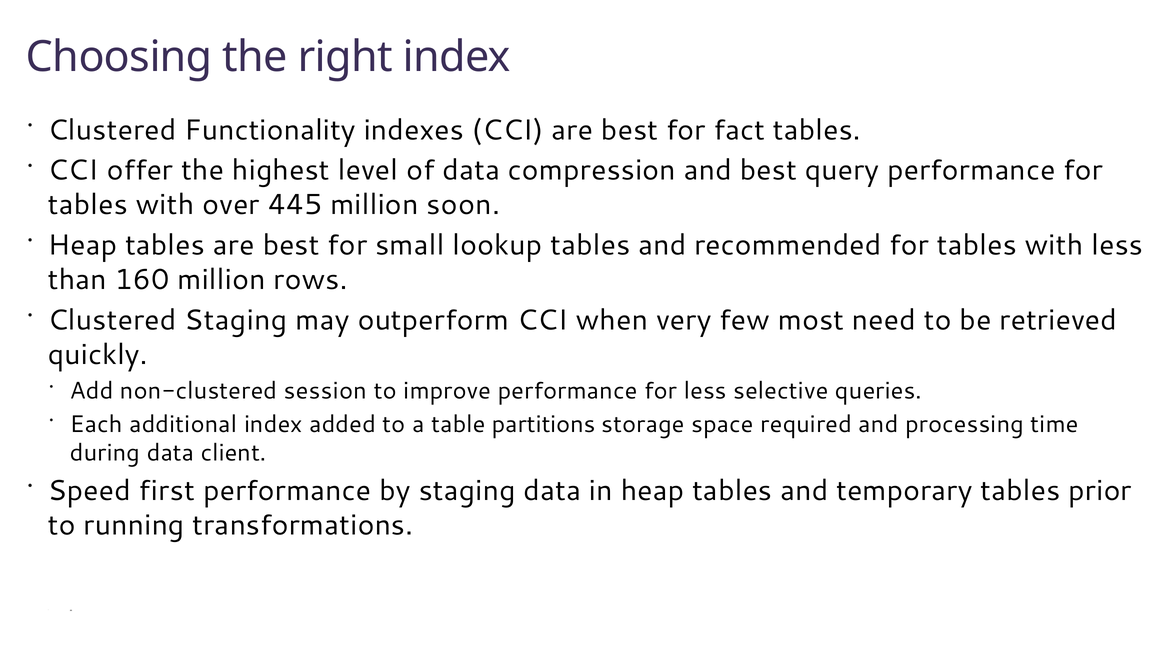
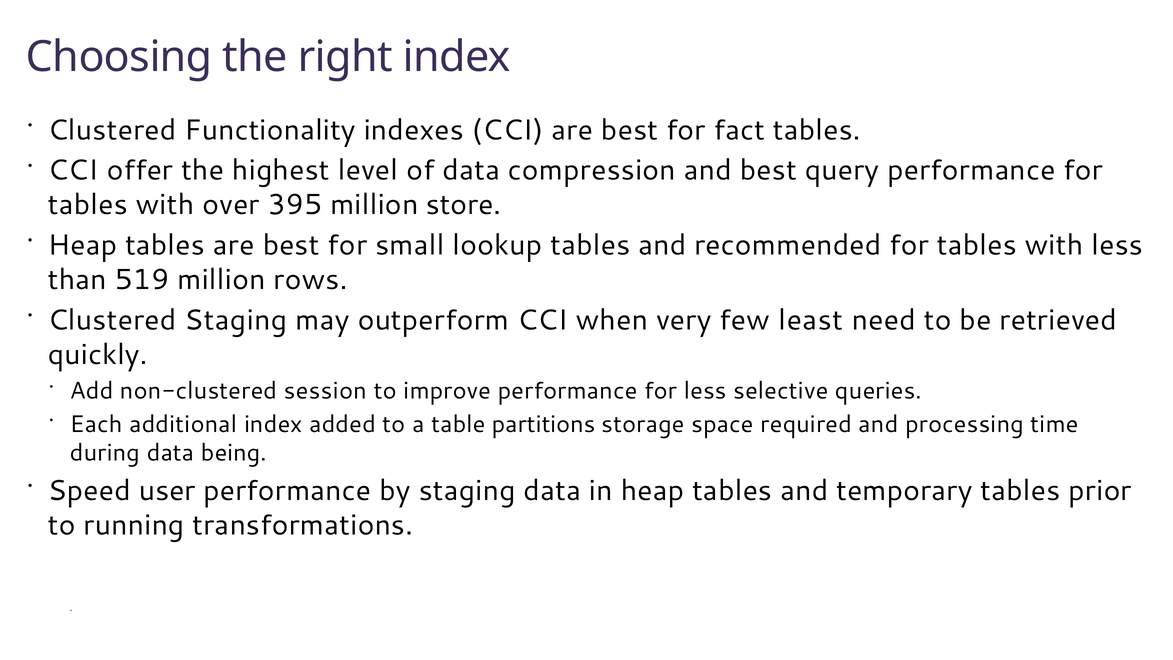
445: 445 -> 395 (295, 205)
soon: soon -> store (464, 205)
160: 160 -> 519 (142, 280)
most: most -> least (811, 320)
client: client -> being (234, 453)
first: first -> user (167, 490)
